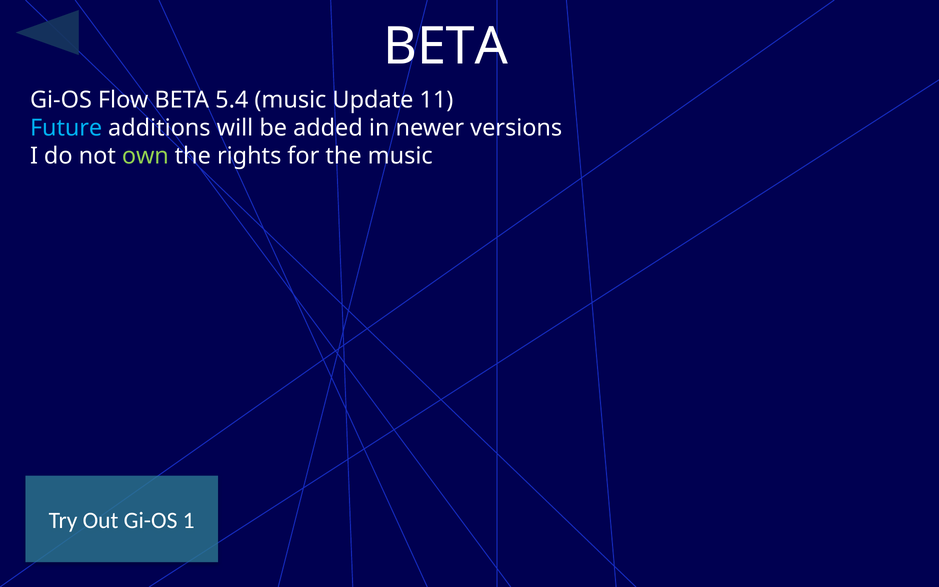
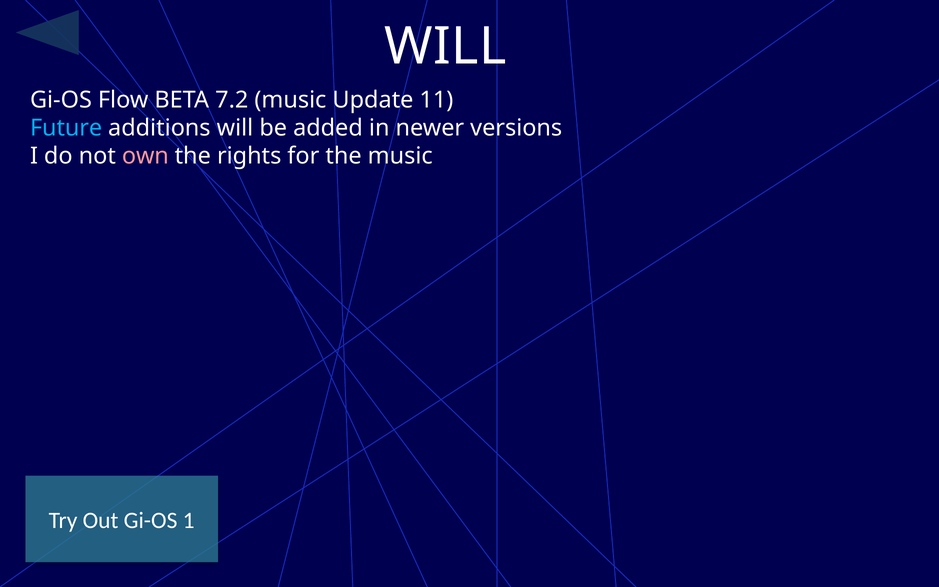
BETA: BETA -> WILL (445, 47)
5.4: 5.4 -> 7.2 (232, 100)
own colour: light green -> pink (145, 156)
